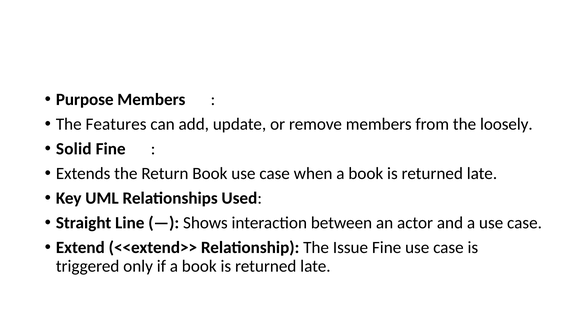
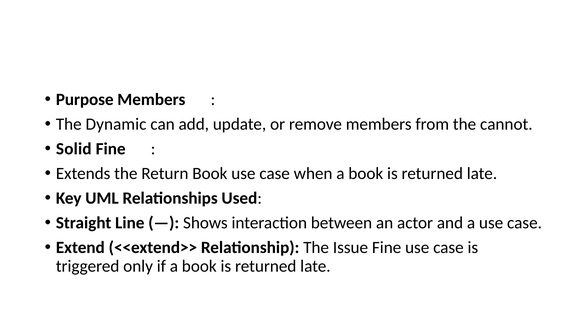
Features: Features -> Dynamic (116, 124)
loosely: loosely -> cannot (506, 124)
